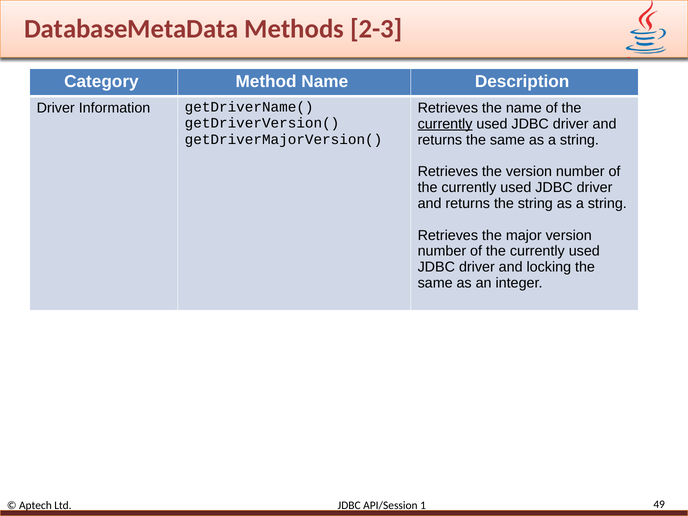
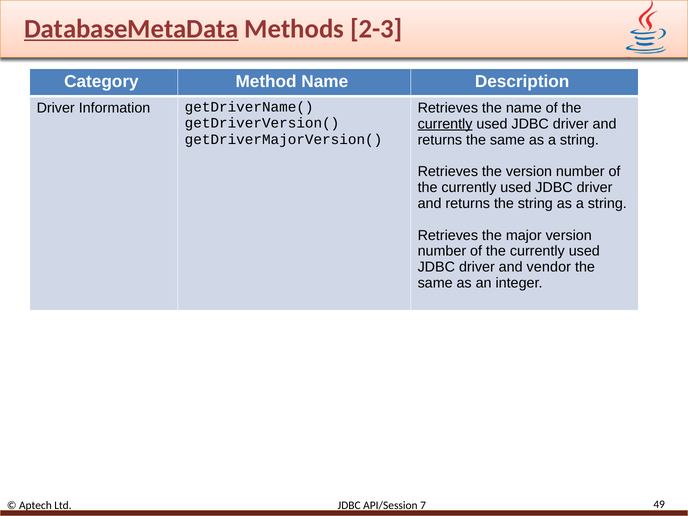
DatabaseMetaData underline: none -> present (131, 29)
locking: locking -> vendor (549, 267)
1: 1 -> 7 (423, 505)
